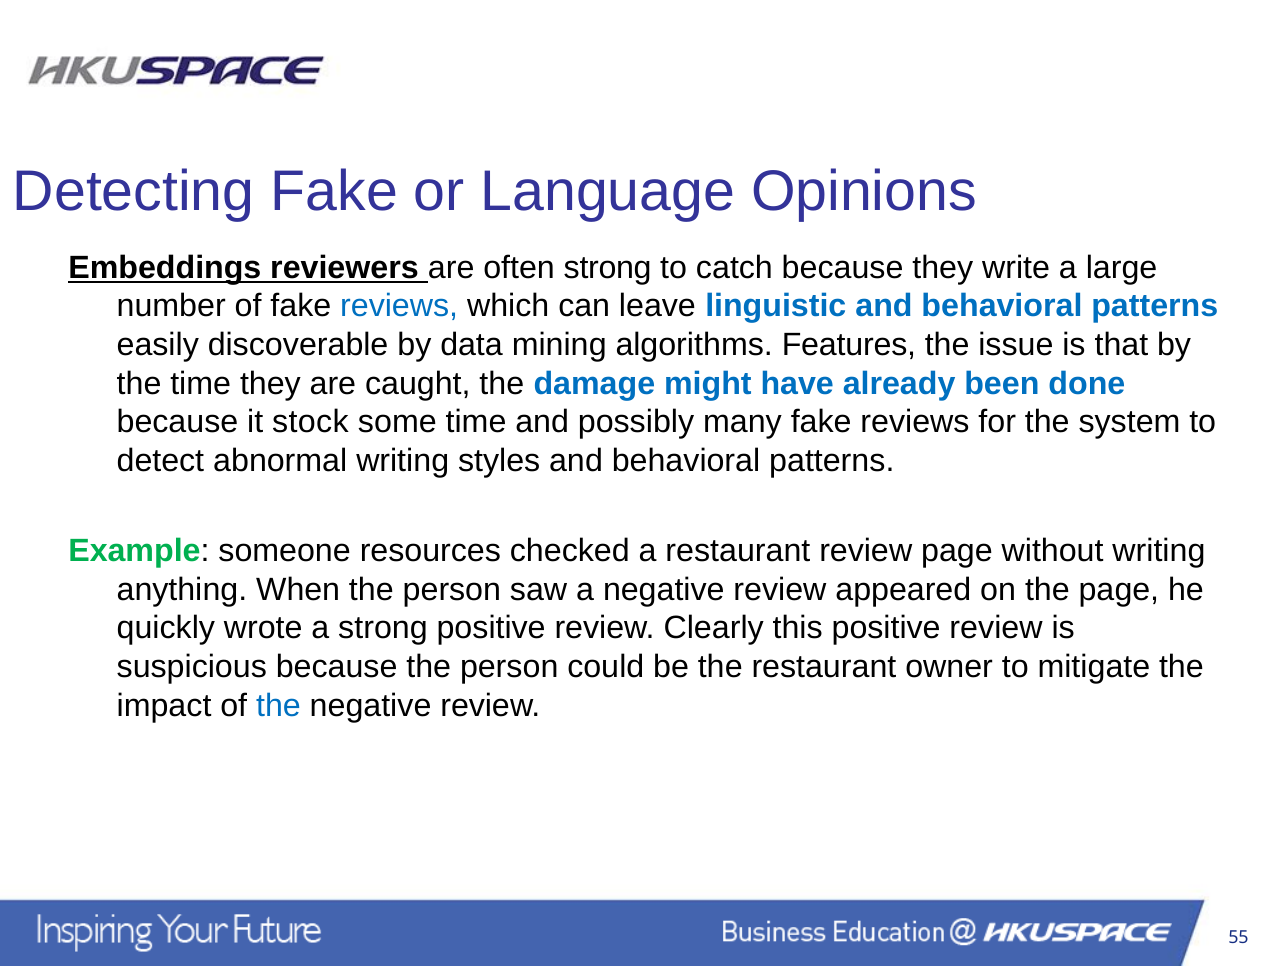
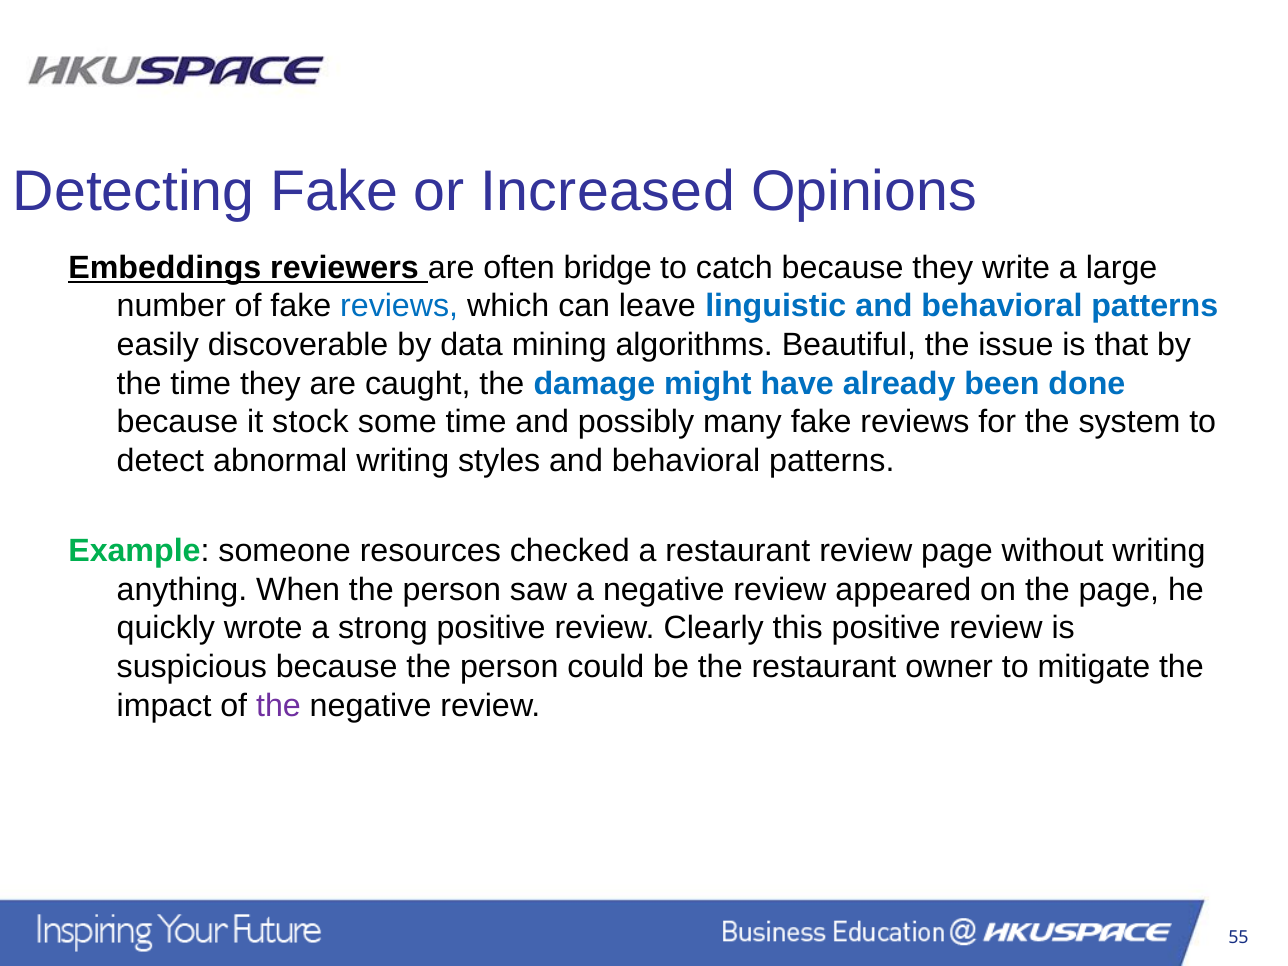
Language: Language -> Increased (608, 191)
often strong: strong -> bridge (608, 267)
Features: Features -> Beautiful (849, 345)
the colour: blue -> purple (278, 705)
